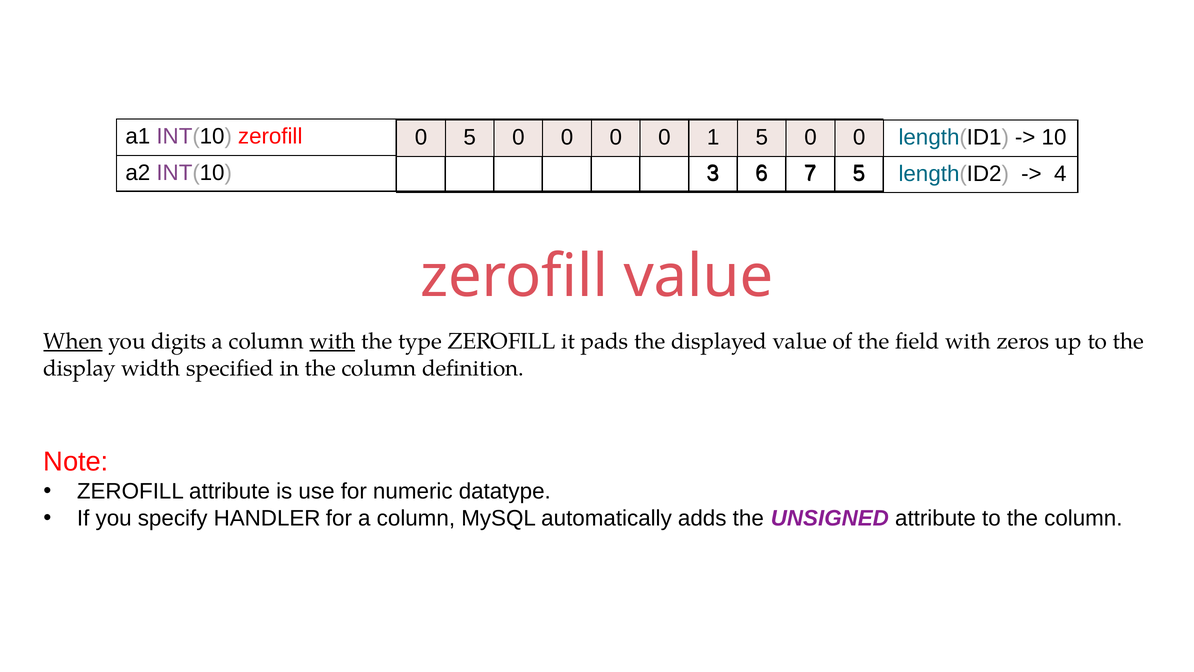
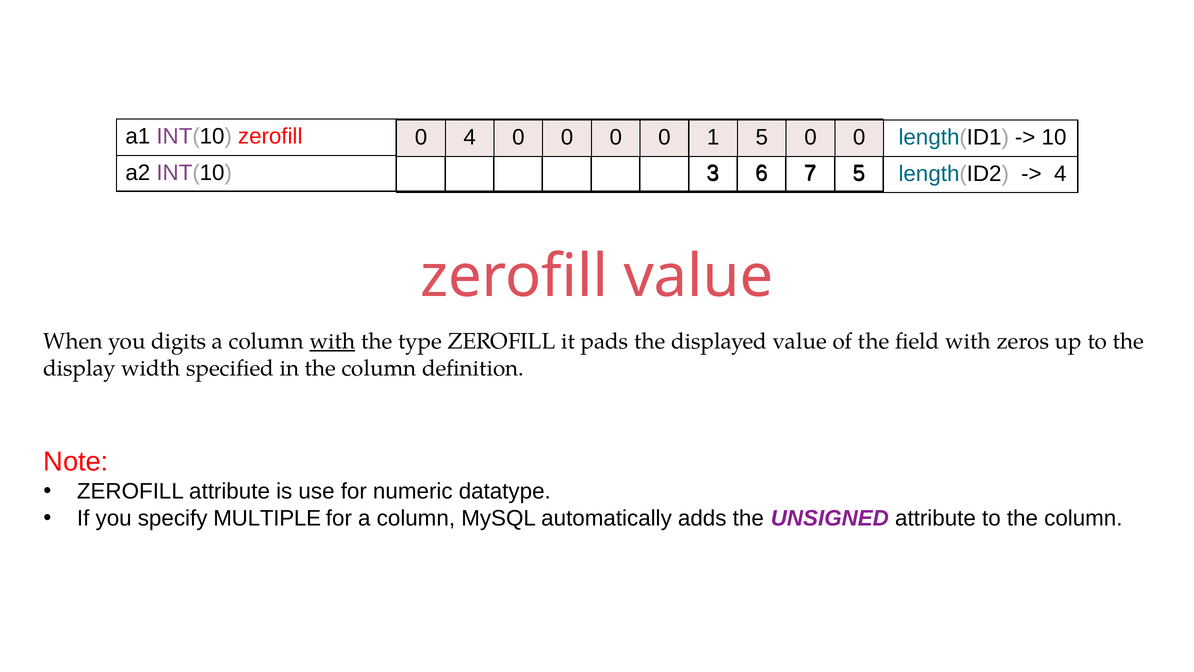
0 5: 5 -> 4 (470, 137)
When underline: present -> none (73, 341)
HANDLER: HANDLER -> MULTIPLE (267, 518)
